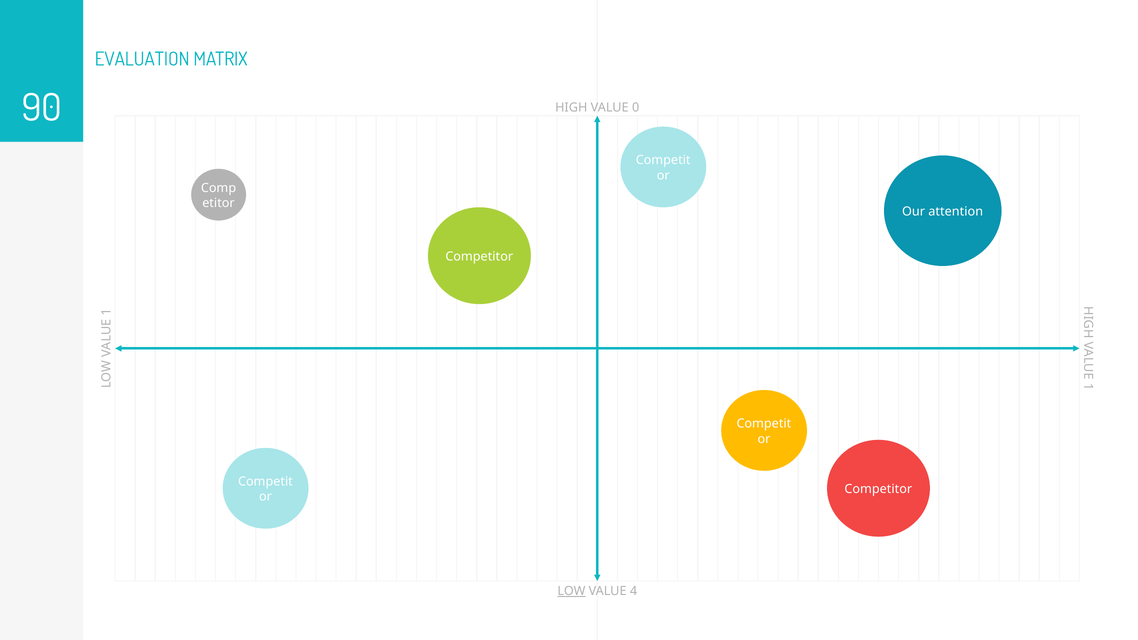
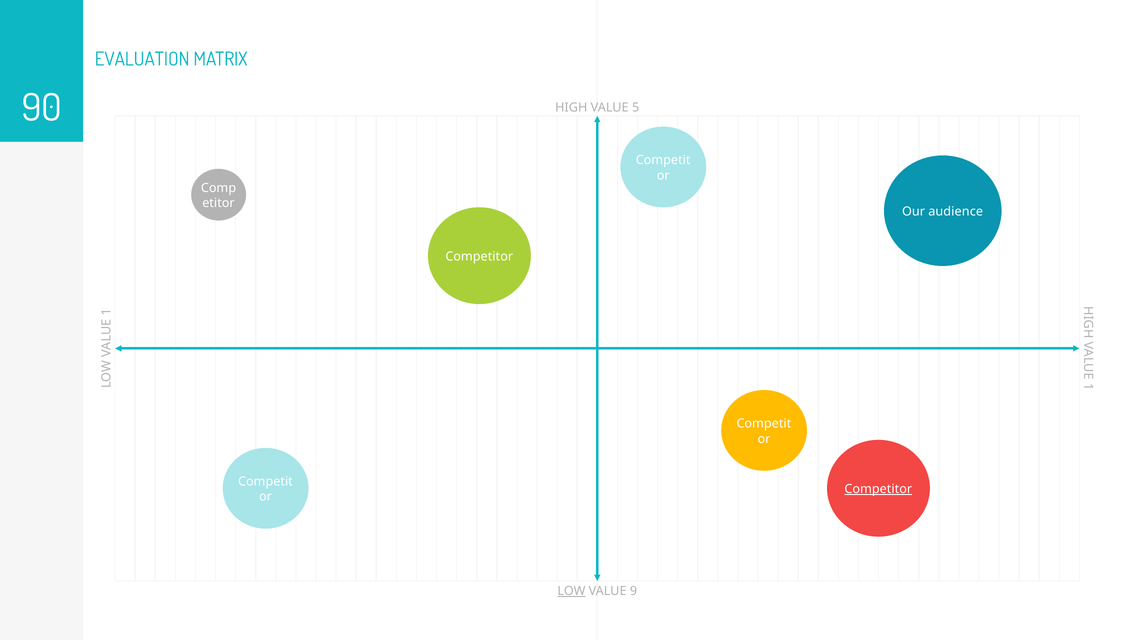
0: 0 -> 5 (636, 108)
attention: attention -> audience (956, 212)
Competitor underline: none -> present (878, 489)
4: 4 -> 9 (634, 591)
